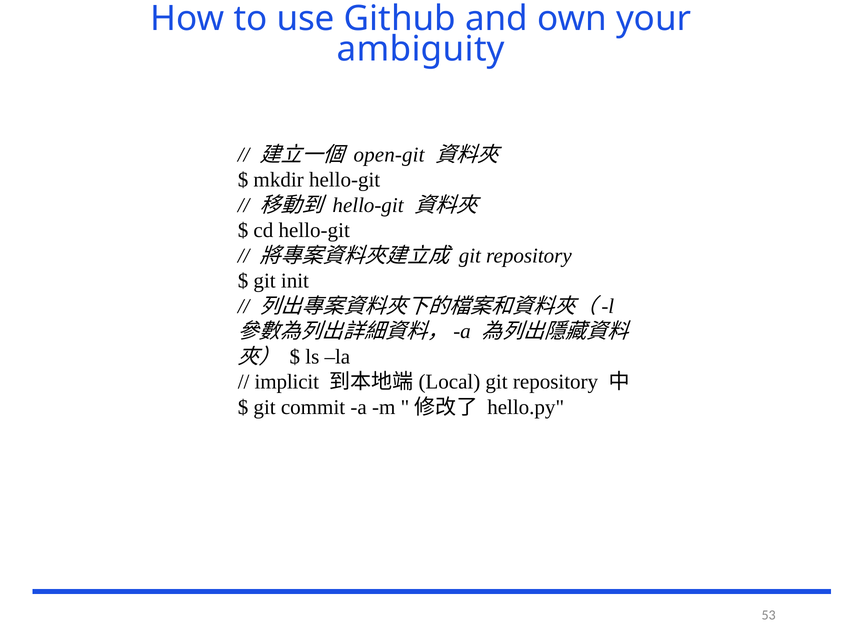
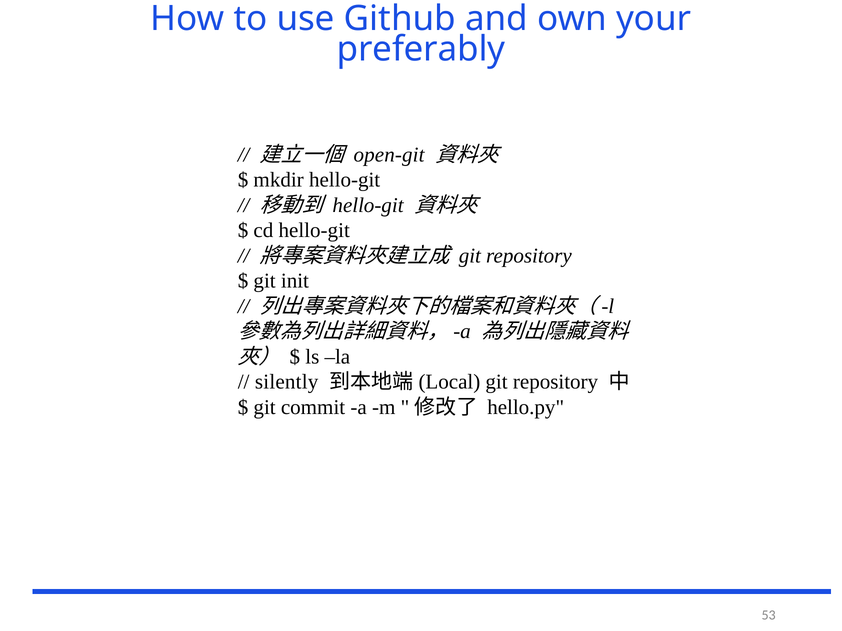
ambiguity: ambiguity -> preferably (421, 49)
implicit: implicit -> silently (287, 382)
